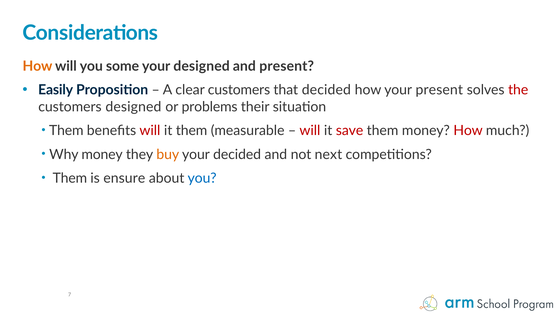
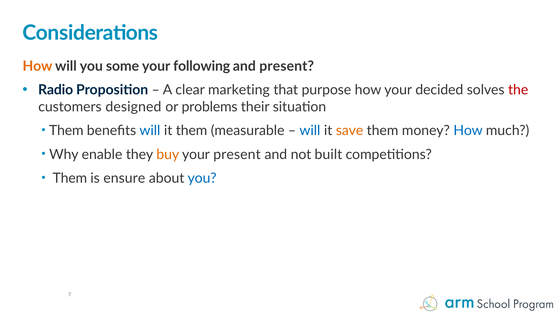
your designed: designed -> following (202, 66)
Easily: Easily -> Radio (56, 90)
clear customers: customers -> marketing (239, 90)
that decided: decided -> purpose (326, 90)
your present: present -> decided (439, 90)
will colour: red -> blue (150, 130)
will colour: red -> blue (310, 130)
save colour: red -> orange (350, 130)
How colour: red -> blue (468, 130)
Why money: money -> enable (102, 154)
your decided: decided -> present (237, 154)
next: next -> built (328, 154)
